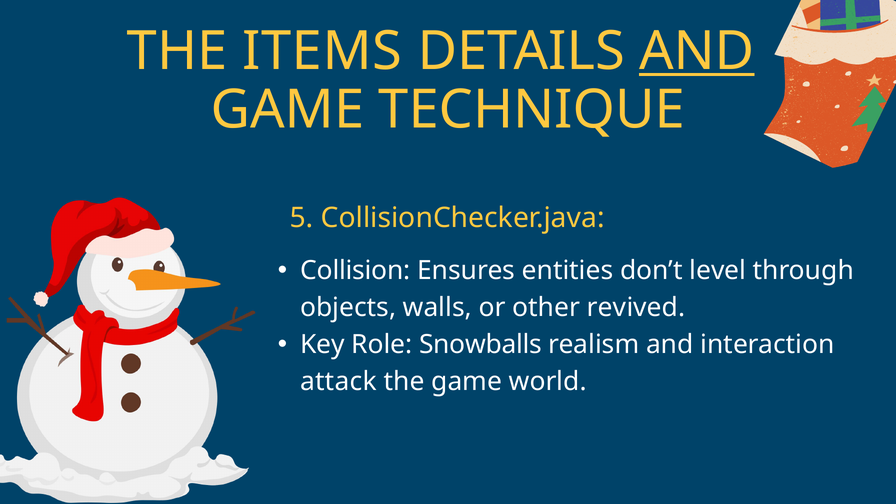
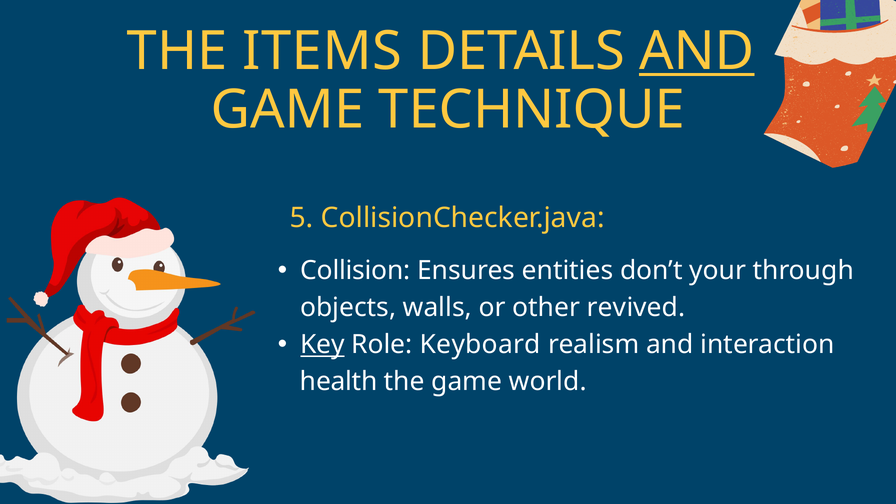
level: level -> your (718, 271)
Key underline: none -> present (322, 345)
Snowballs: Snowballs -> Keyboard (480, 345)
attack: attack -> health (339, 382)
